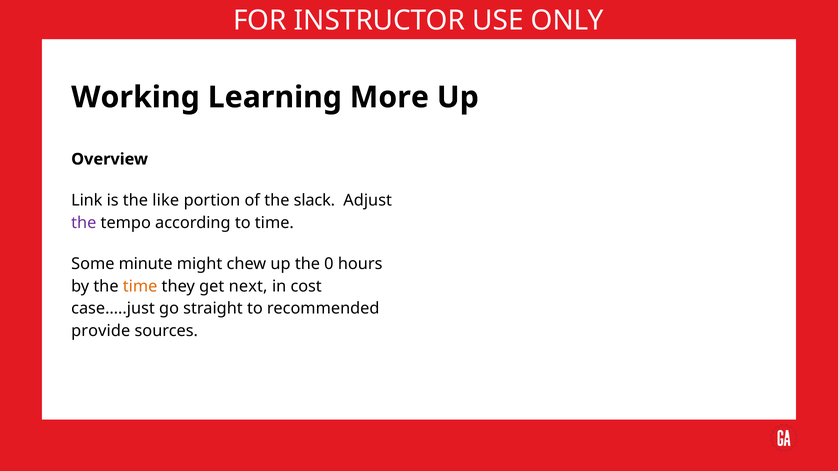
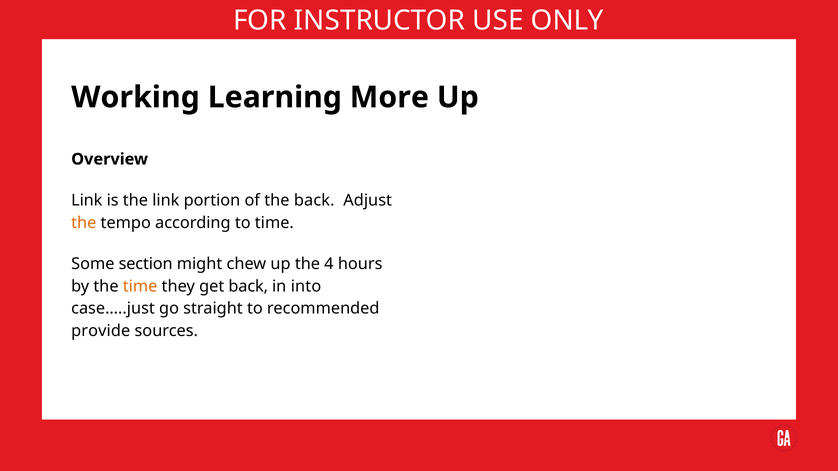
the like: like -> link (166, 200)
the slack: slack -> back (314, 200)
the colour: purple -> orange (84, 223)
minute: minute -> section (146, 264)
0: 0 -> 4 (329, 264)
get next: next -> back (248, 286)
cost: cost -> into (306, 286)
